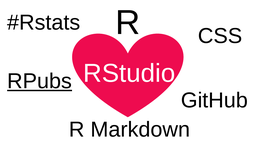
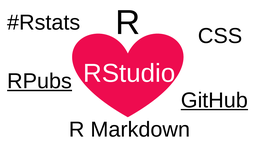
GitHub underline: none -> present (214, 100)
